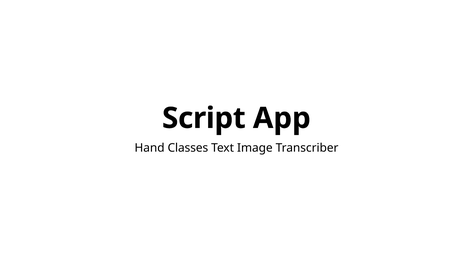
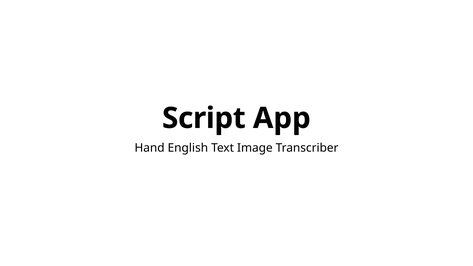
Classes: Classes -> English (188, 148)
